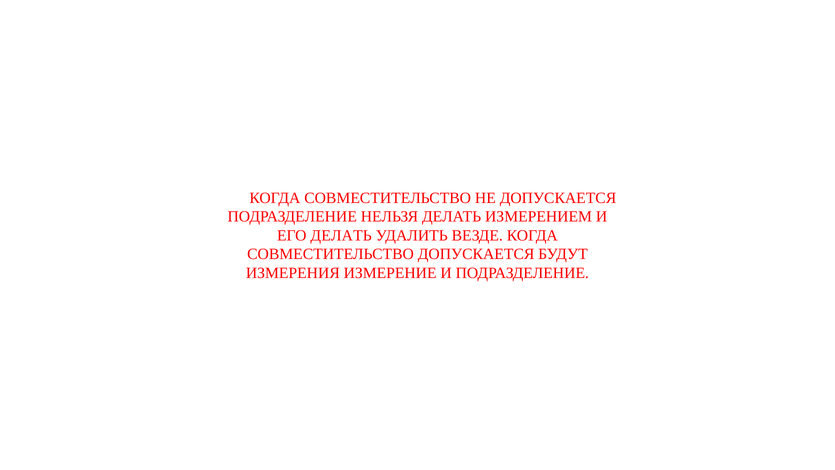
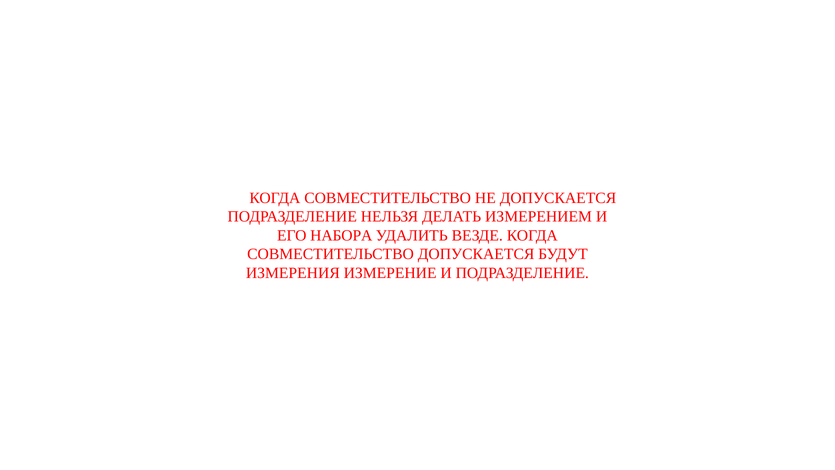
ЕГО ДЕЛАТЬ: ДЕЛАТЬ -> НАБОРА (341, 235)
